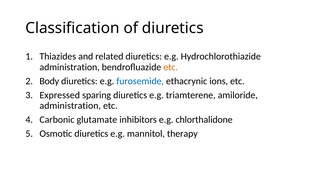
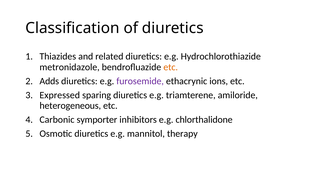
administration: administration -> metronidazole (70, 67)
Body: Body -> Adds (49, 81)
furosemide colour: blue -> purple (140, 81)
administration: administration -> heterogeneous (70, 106)
glutamate: glutamate -> symporter (97, 120)
